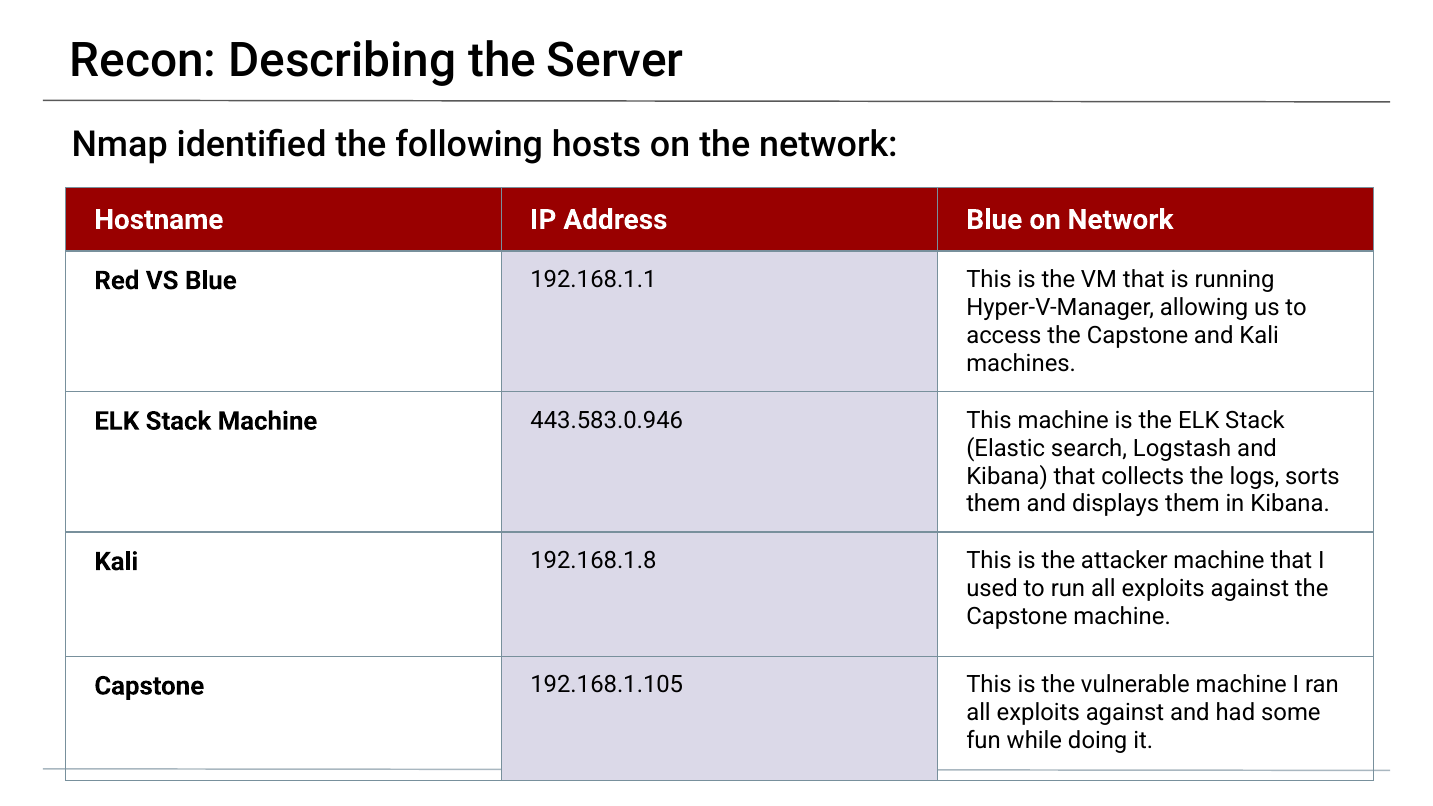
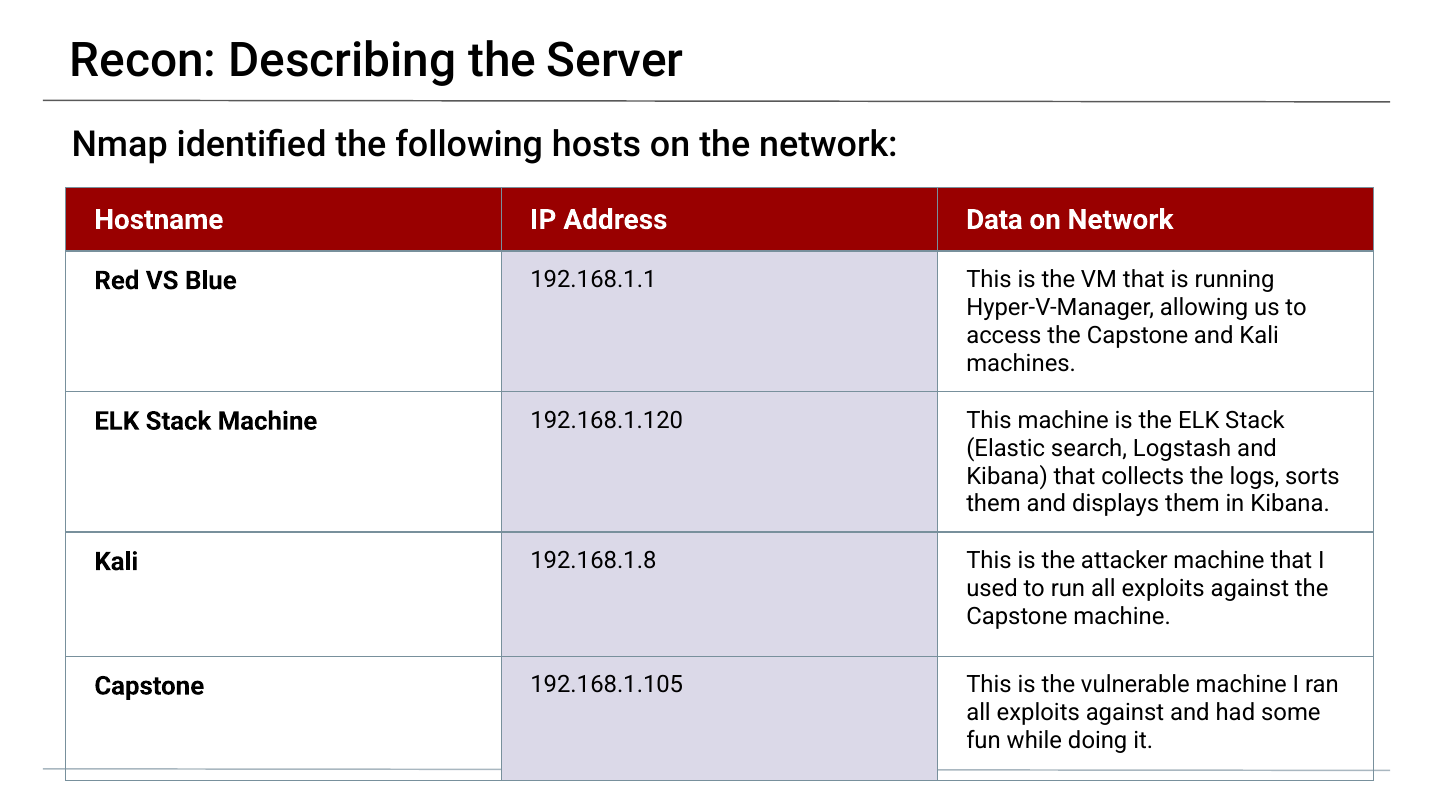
Address Blue: Blue -> Data (994, 220)
443.583.0.946: 443.583.0.946 -> 192.168.1.120 (607, 420)
